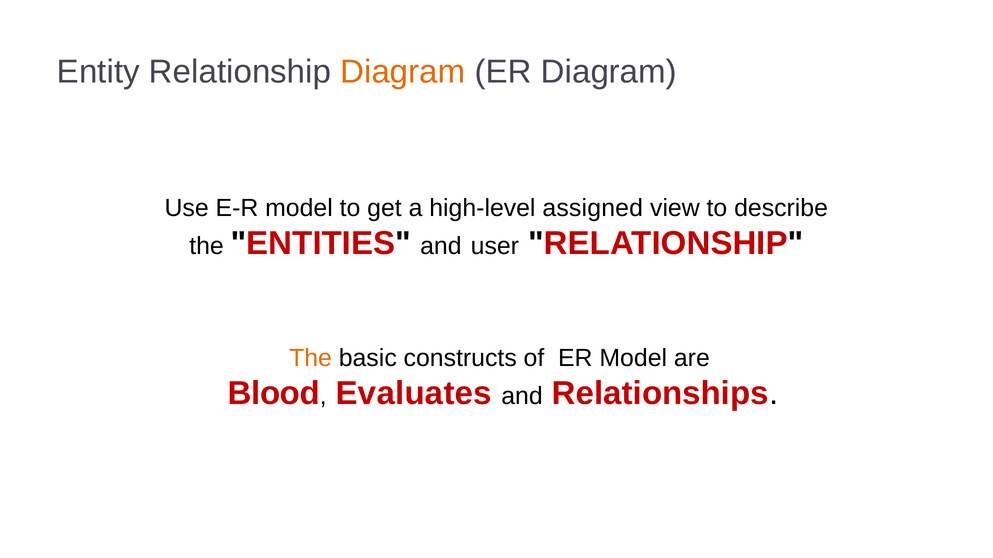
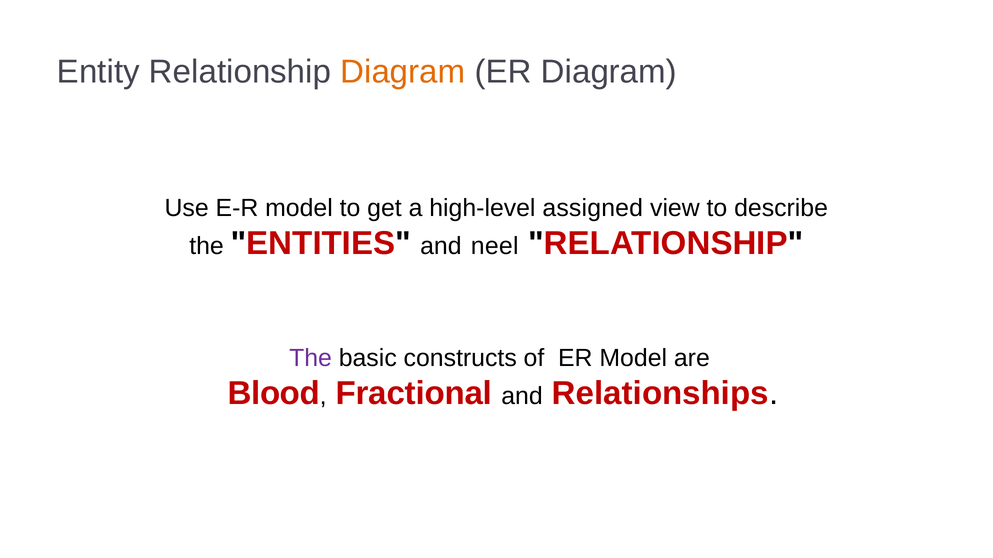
user: user -> neel (495, 246)
The colour: orange -> purple (311, 359)
Evaluates: Evaluates -> Fractional (414, 394)
